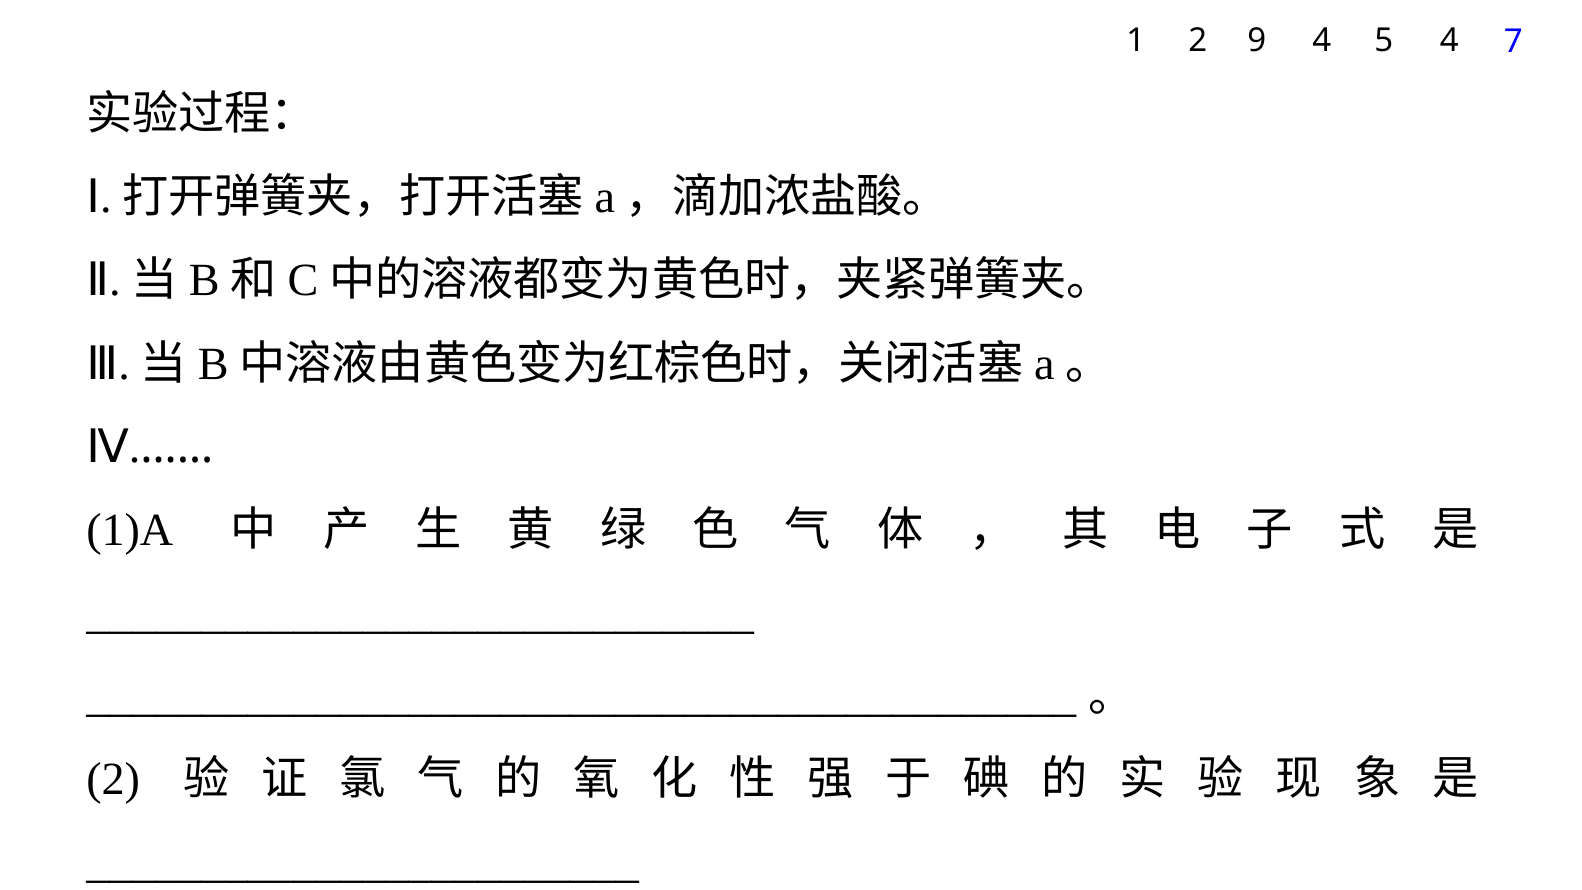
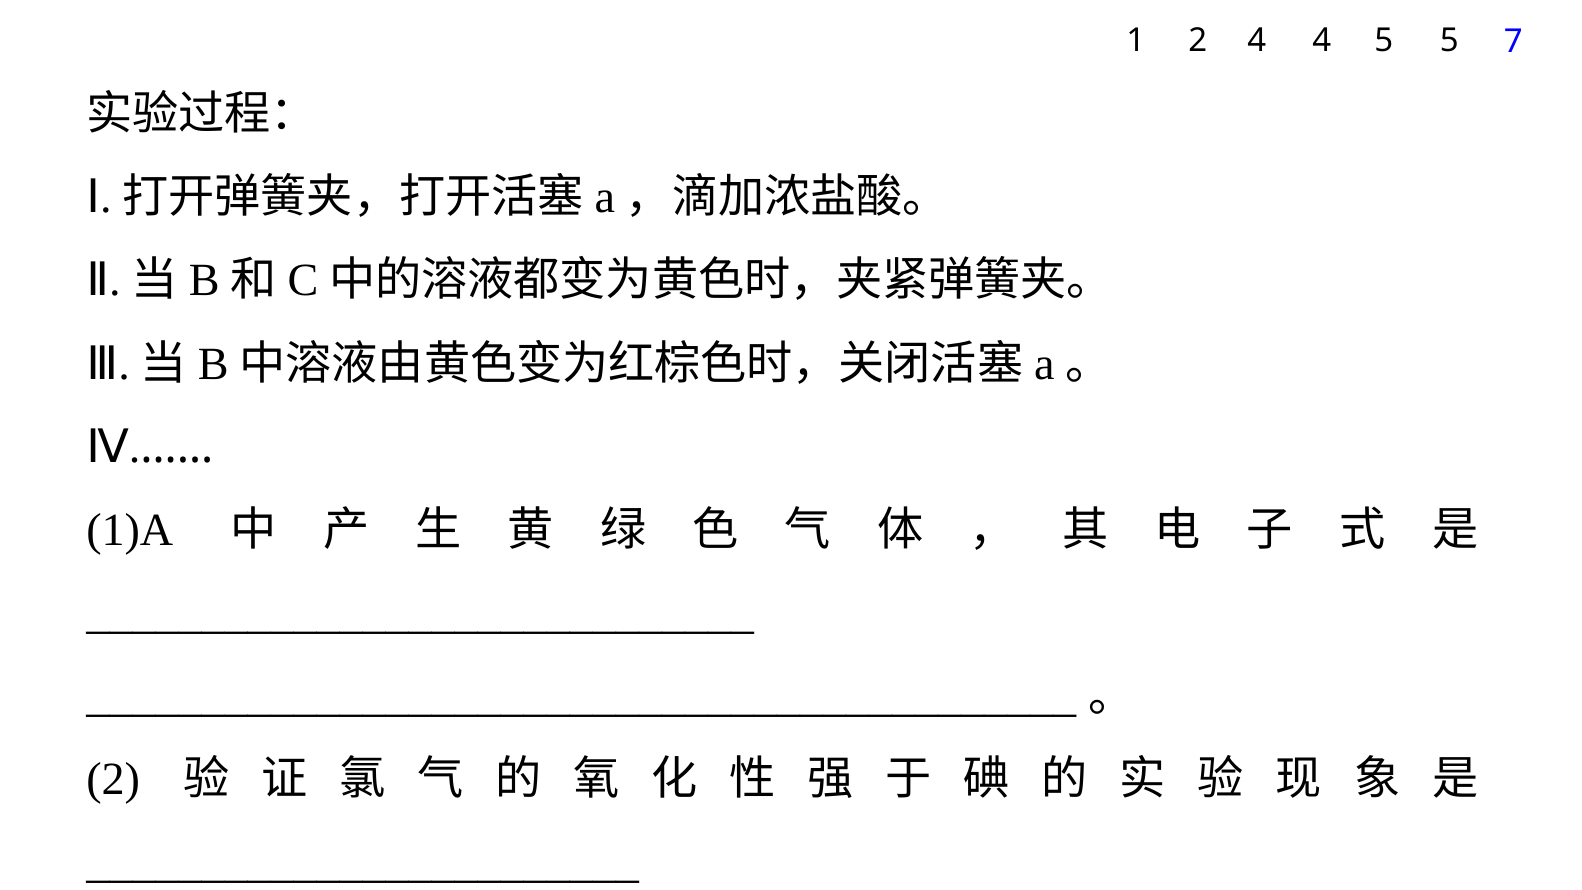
2 9: 9 -> 4 (1257, 41)
5 4: 4 -> 5 (1449, 41)
